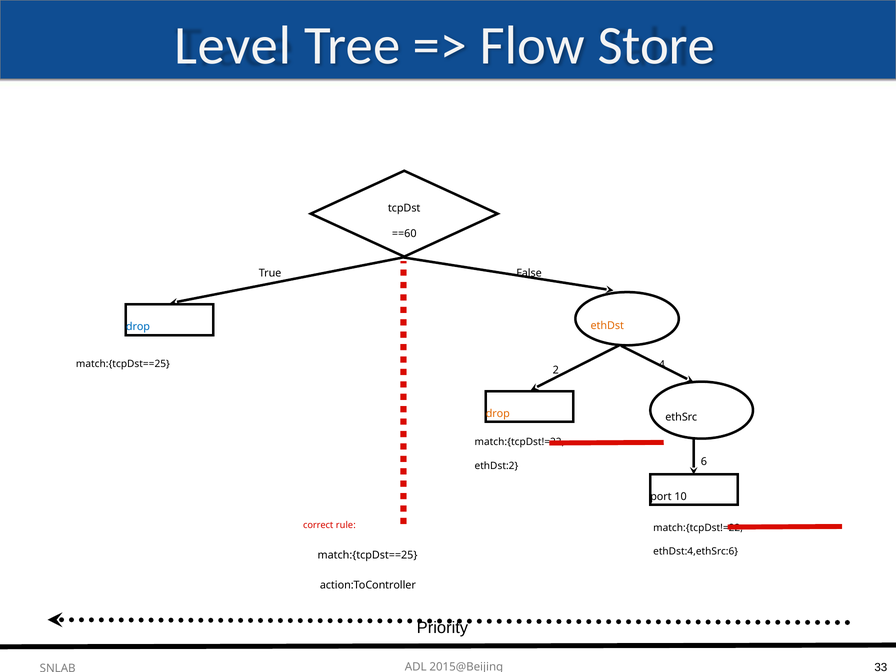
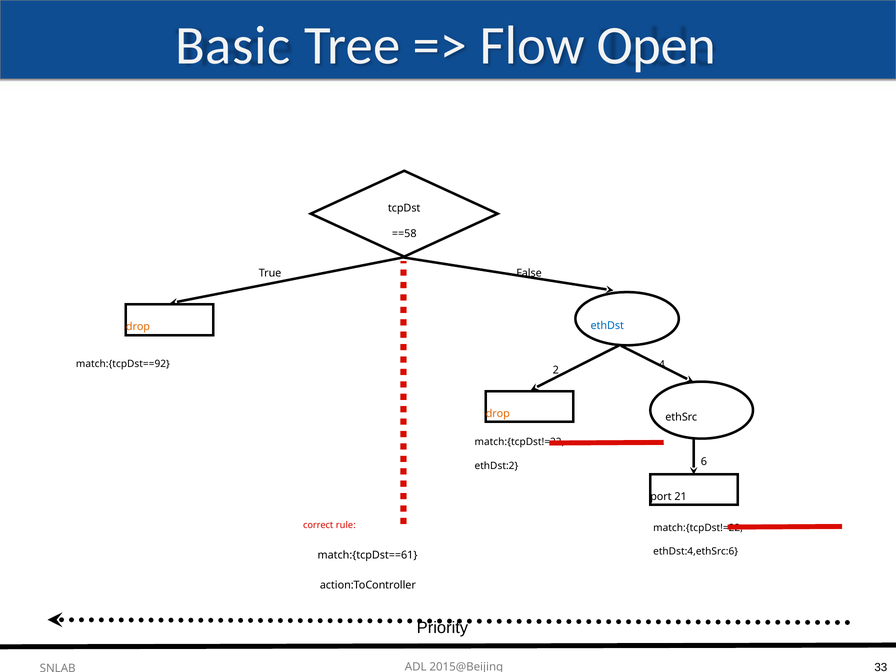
Level: Level -> Basic (233, 46)
Store: Store -> Open (656, 46)
==60: ==60 -> ==58 (404, 233)
ethDst colour: orange -> blue (607, 326)
drop colour: blue -> orange (138, 327)
match:{tcpDst==25: match:{tcpDst==25 -> match:{tcpDst==92 (123, 364)
10: 10 -> 21 (681, 497)
match:{tcpDst==25: match:{tcpDst==25 -> match:{tcpDst==61 (368, 555)
